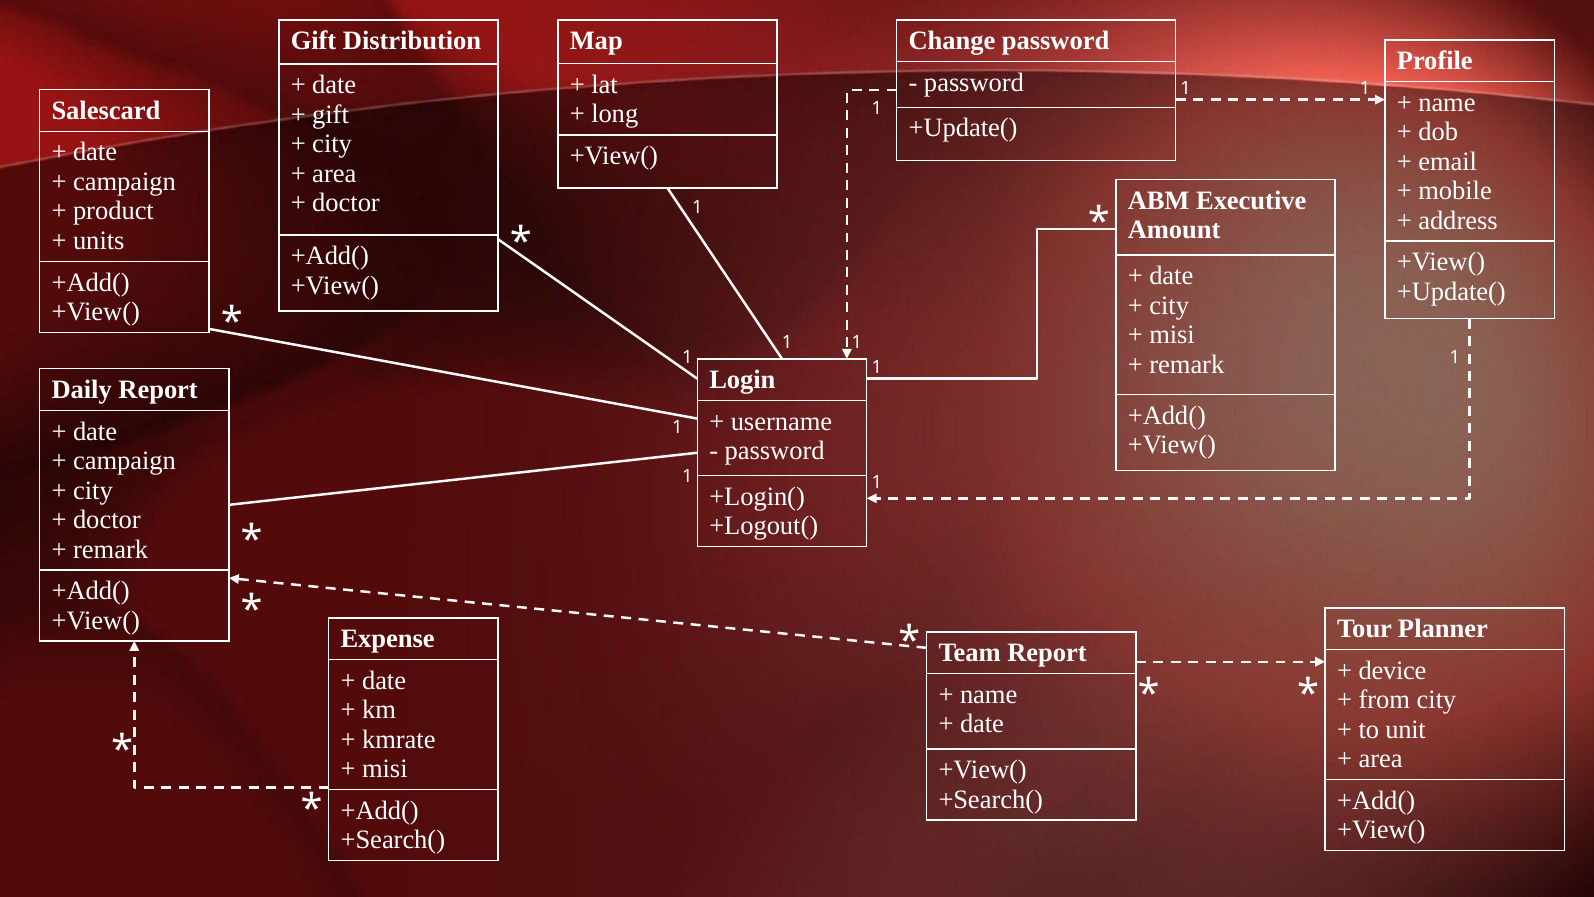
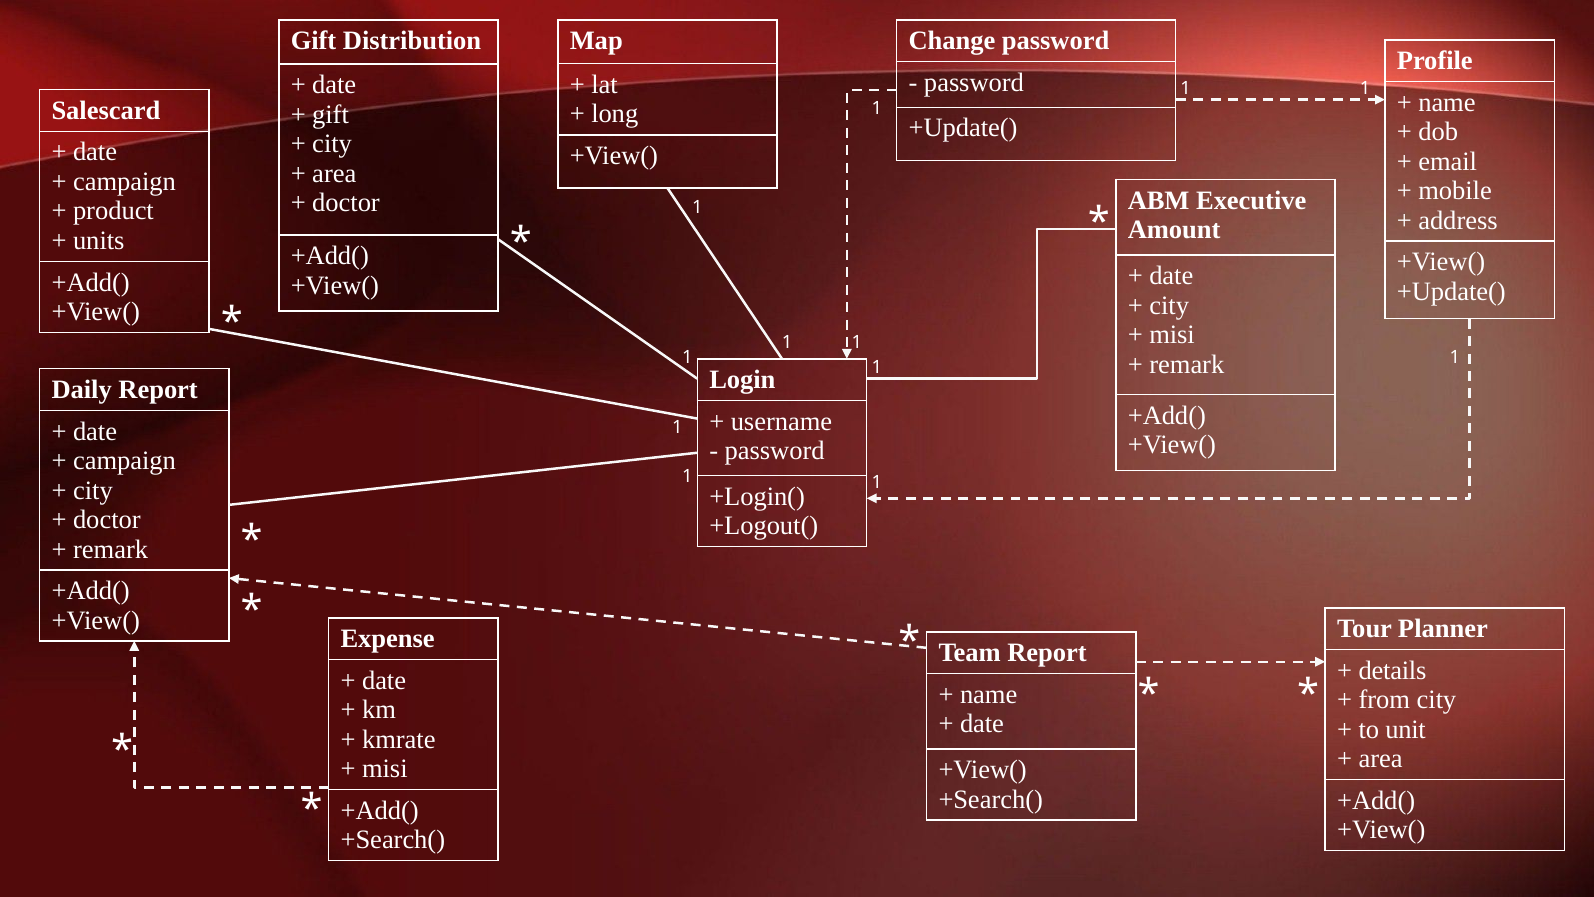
device: device -> details (1392, 670)
